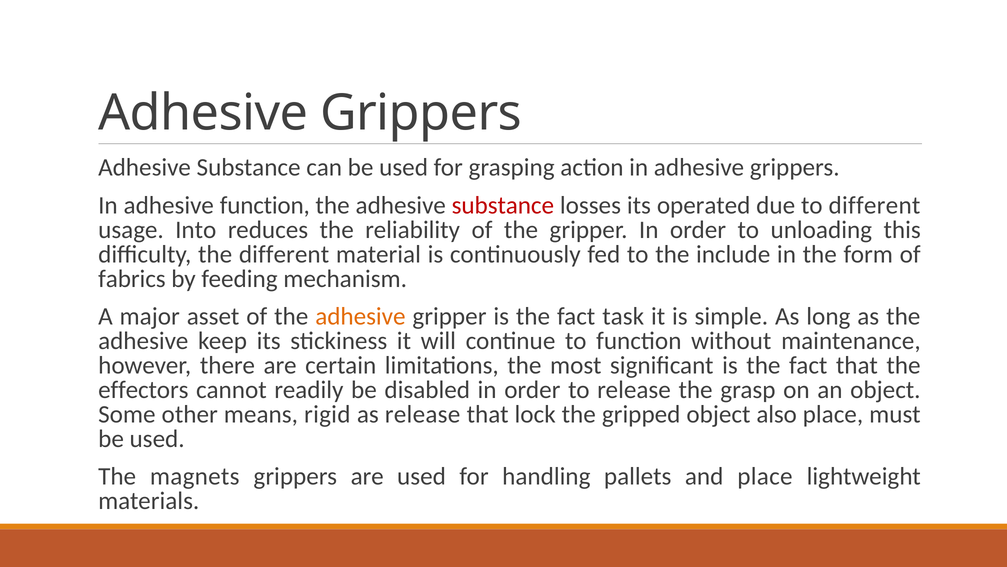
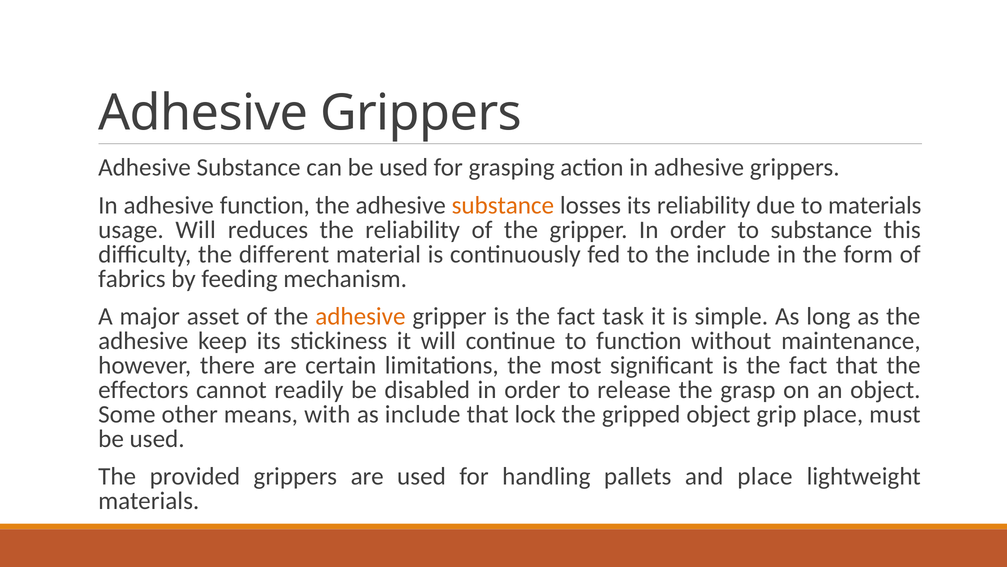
substance colour: red -> orange (503, 205)
its operated: operated -> reliability (704, 205)
to different: different -> materials (875, 205)
usage Into: Into -> Will (196, 230)
to unloading: unloading -> substance (821, 230)
rigid: rigid -> with (327, 414)
as release: release -> include (423, 414)
also: also -> grip (777, 414)
magnets: magnets -> provided (195, 476)
